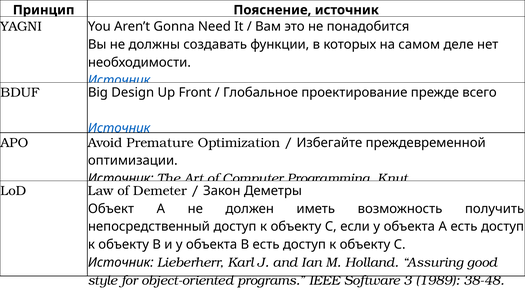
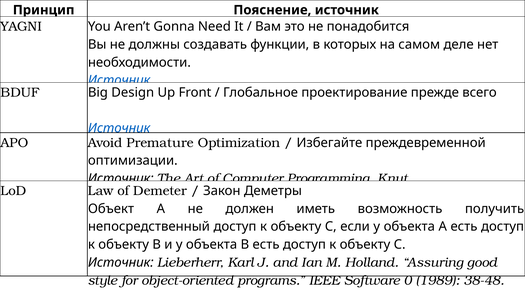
3: 3 -> 0 (408, 281)
